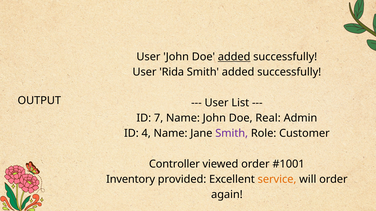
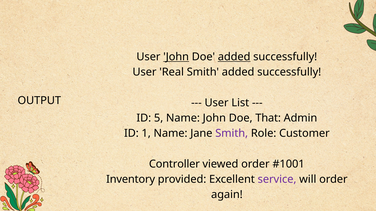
John underline: none -> present (176, 57)
Rida: Rida -> Real (172, 72)
7: 7 -> 5 (159, 118)
Real: Real -> That (268, 118)
4: 4 -> 1 (146, 134)
service colour: orange -> purple (277, 180)
